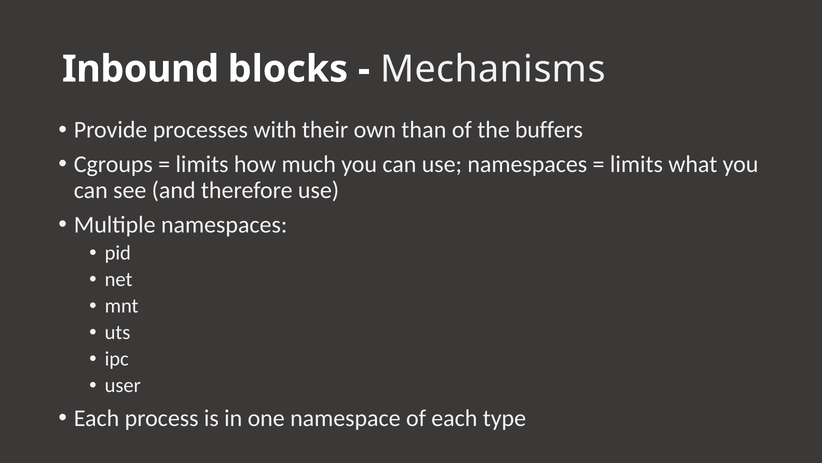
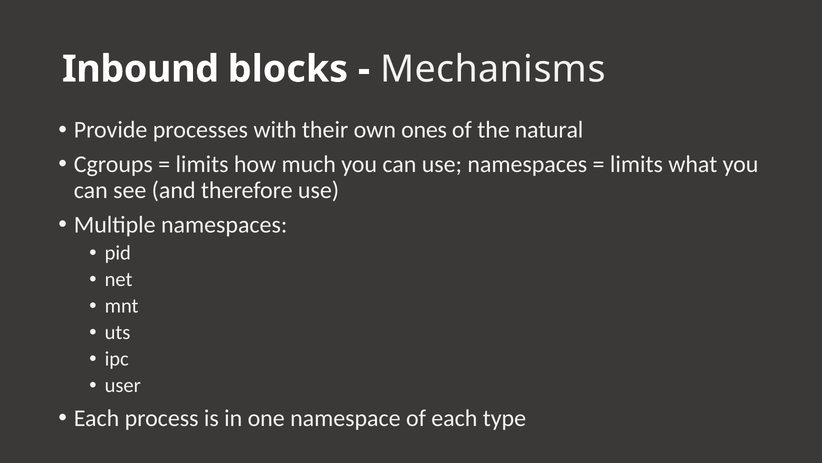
than: than -> ones (424, 130)
buffers: buffers -> natural (549, 130)
